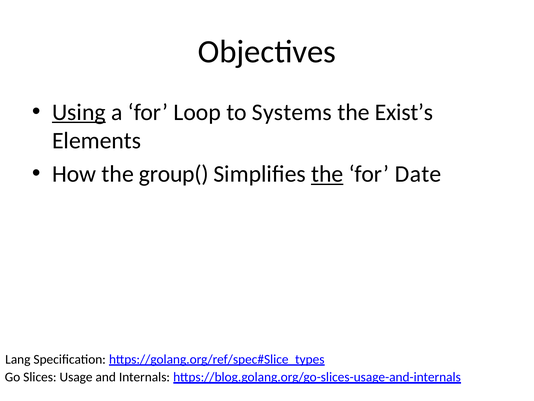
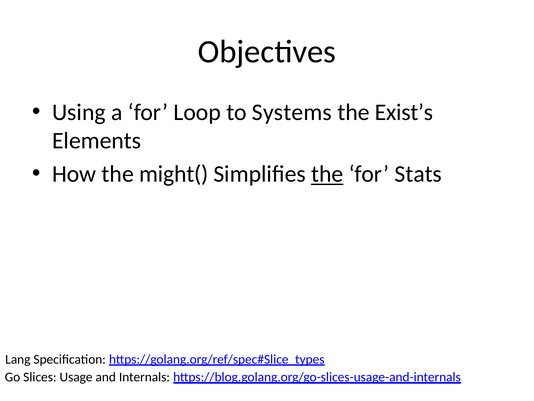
Using underline: present -> none (79, 112)
group(: group( -> might( (174, 174)
Date: Date -> Stats (418, 174)
